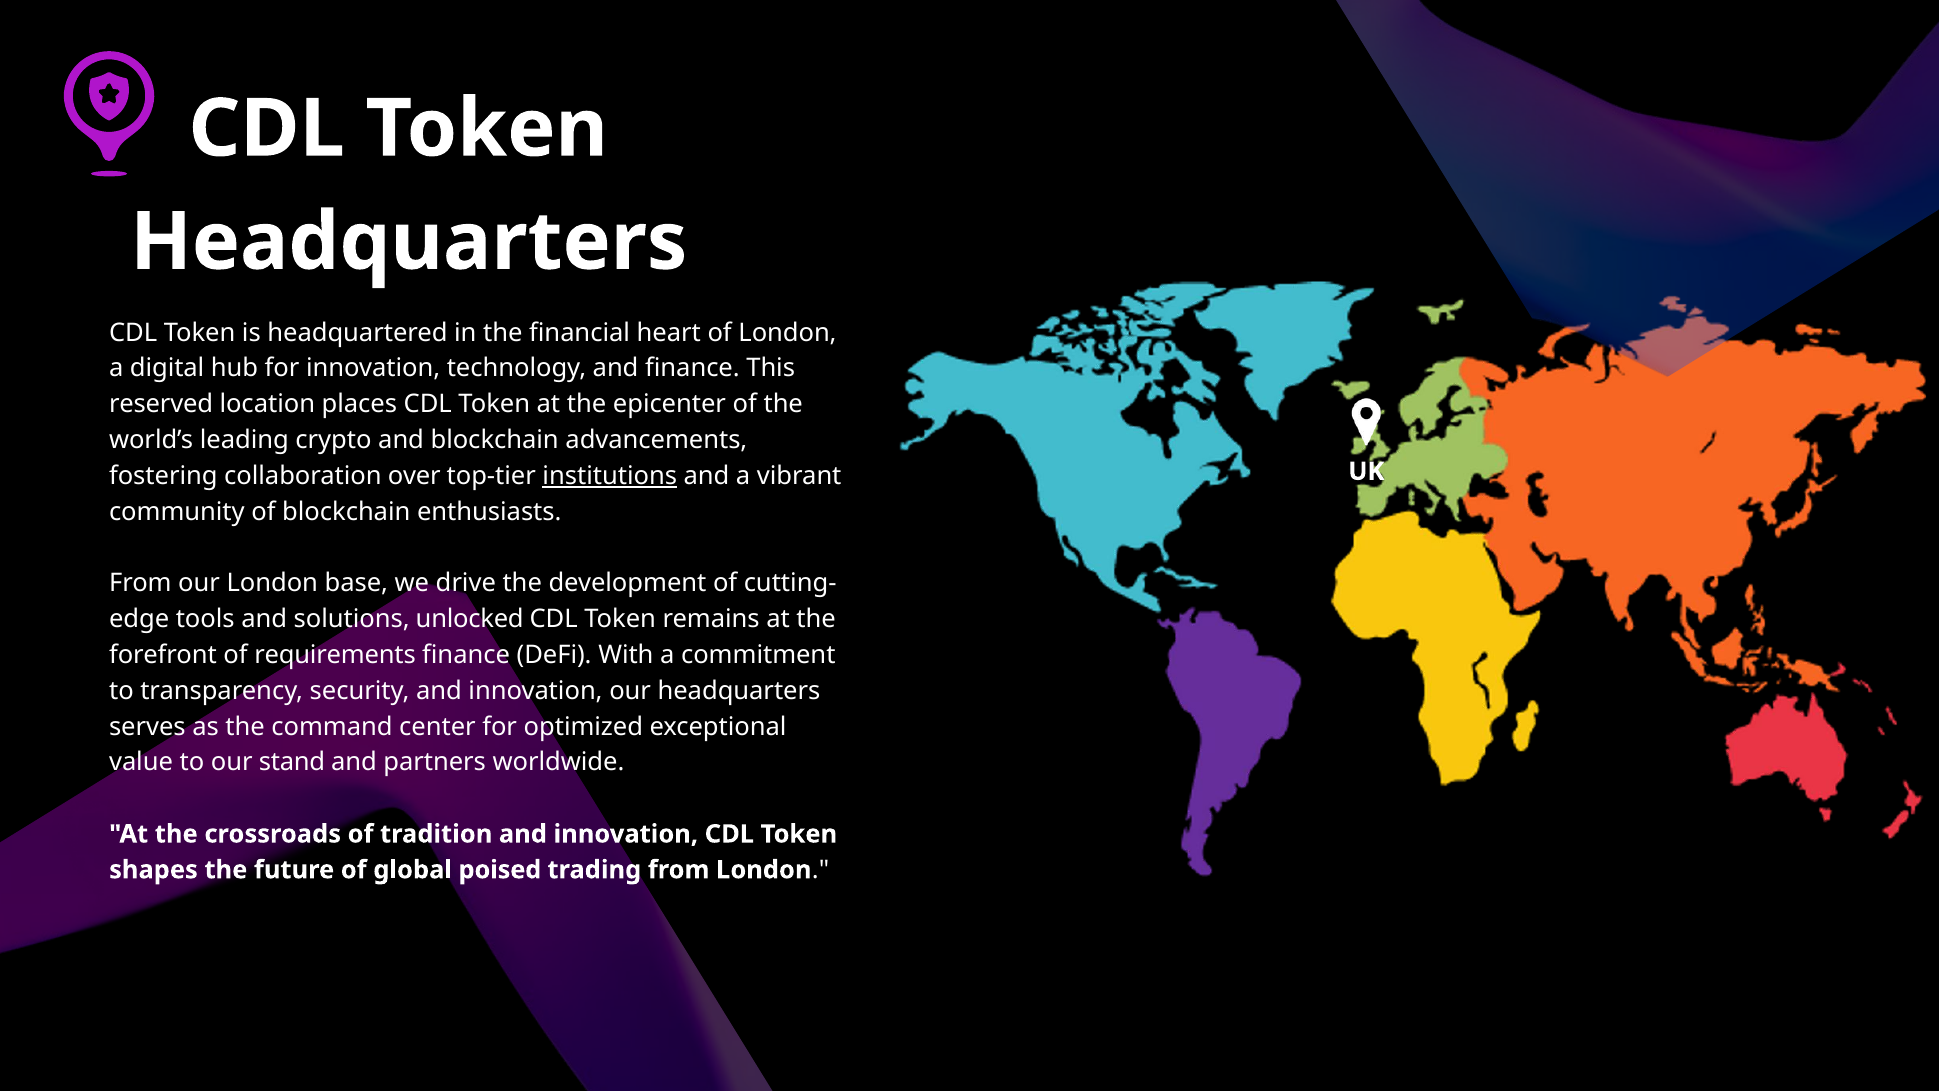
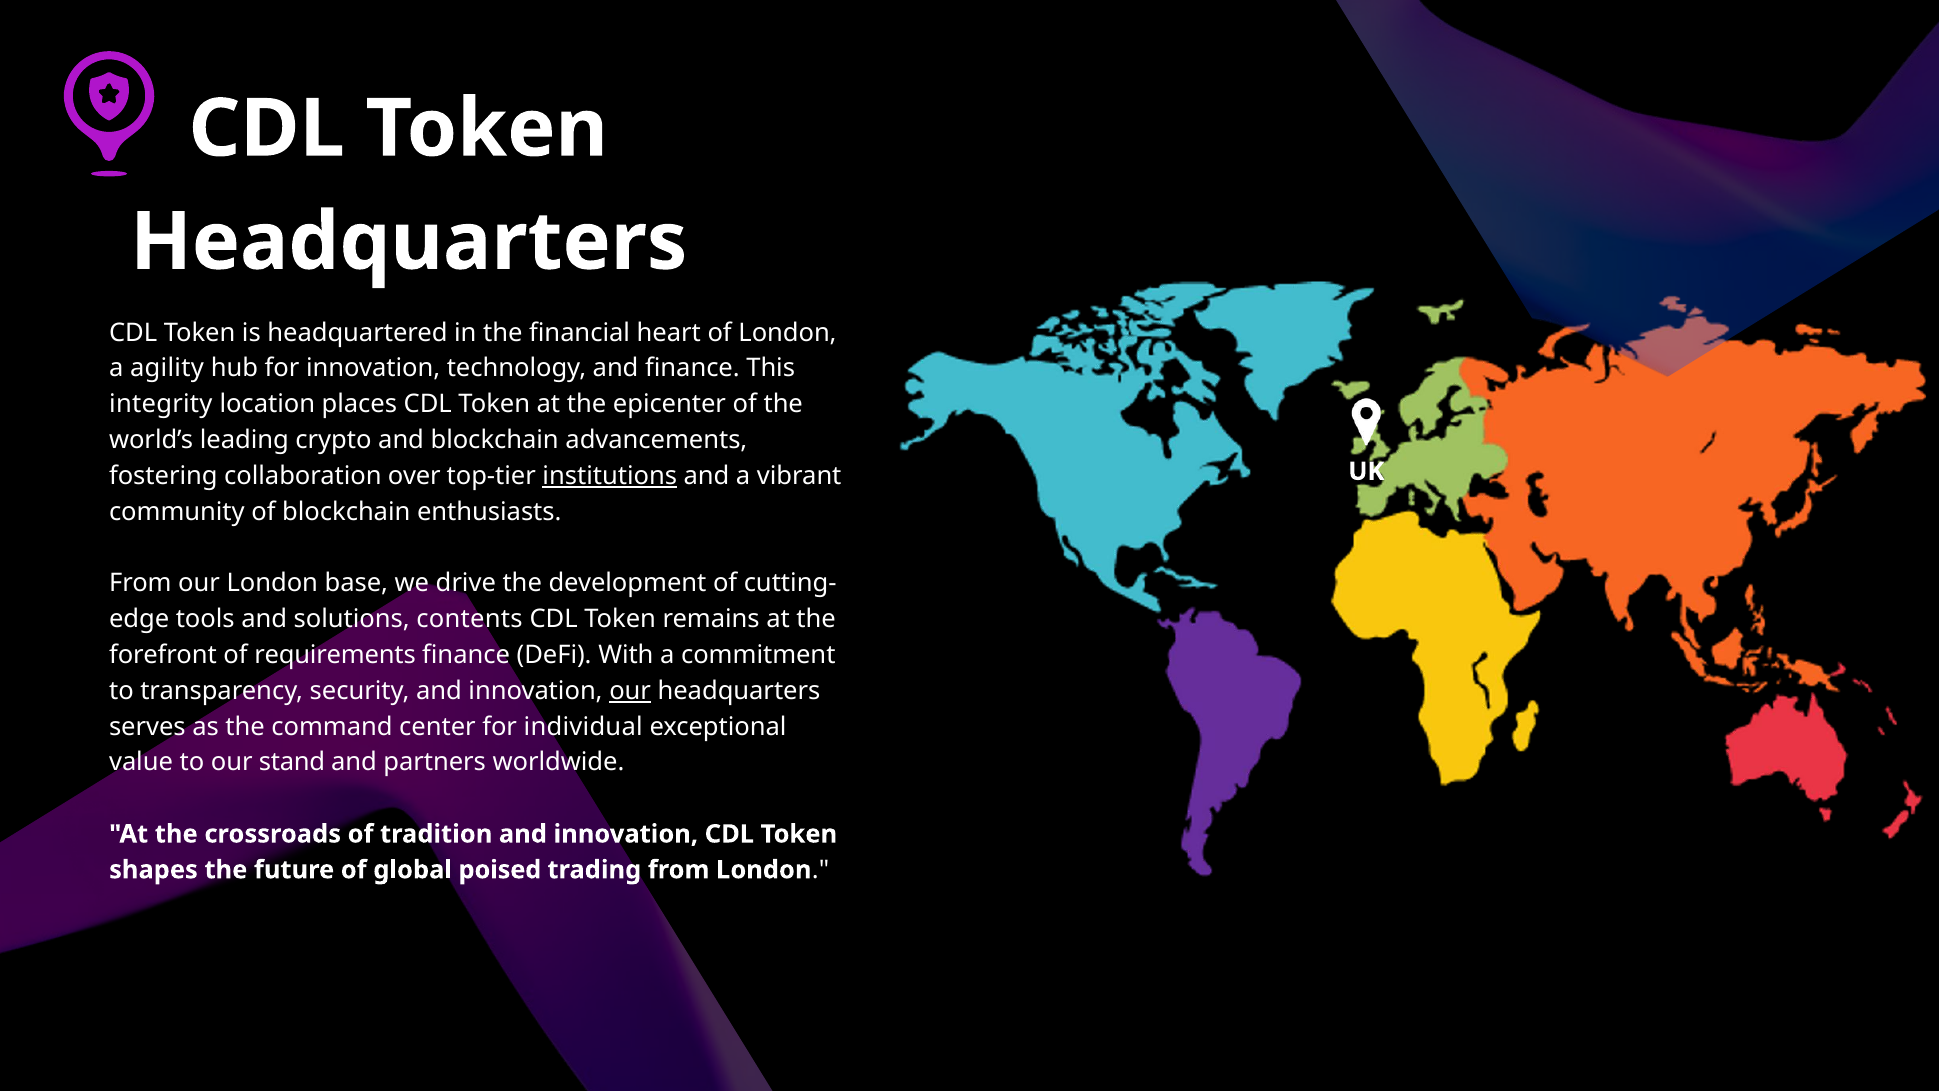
digital: digital -> agility (167, 368)
reserved: reserved -> integrity (161, 404)
unlocked: unlocked -> contents (469, 619)
our underline: none -> present (630, 691)
optimized: optimized -> individual (583, 726)
